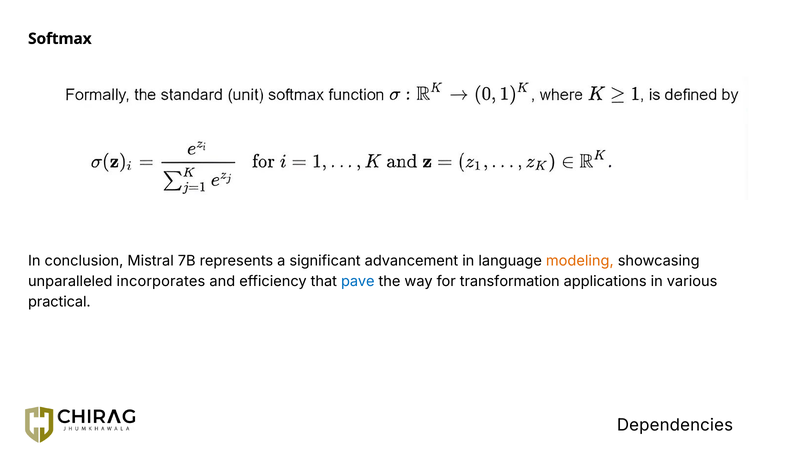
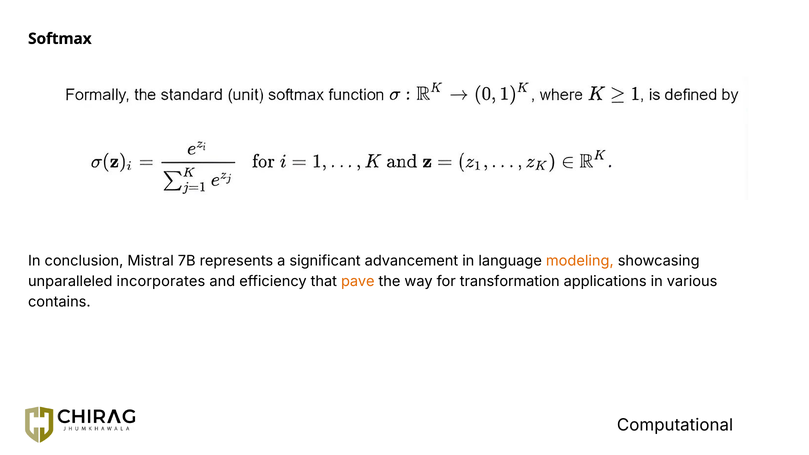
pave colour: blue -> orange (358, 282)
practical: practical -> contains (59, 302)
Dependencies: Dependencies -> Computational (675, 425)
